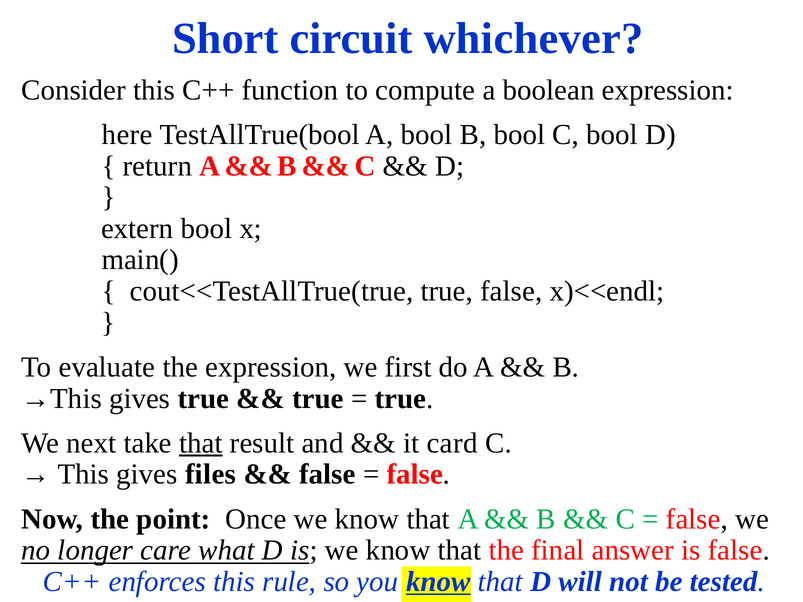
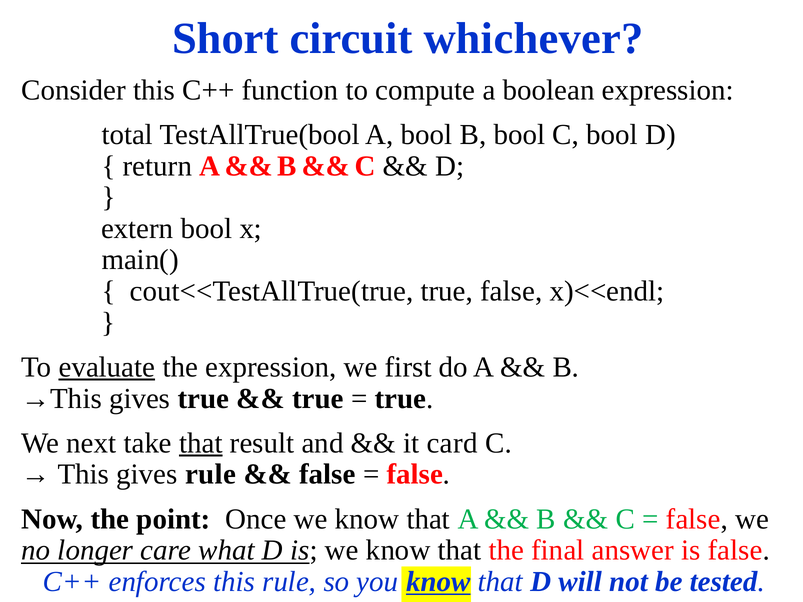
here: here -> total (127, 135)
evaluate underline: none -> present (107, 367)
gives files: files -> rule (211, 475)
